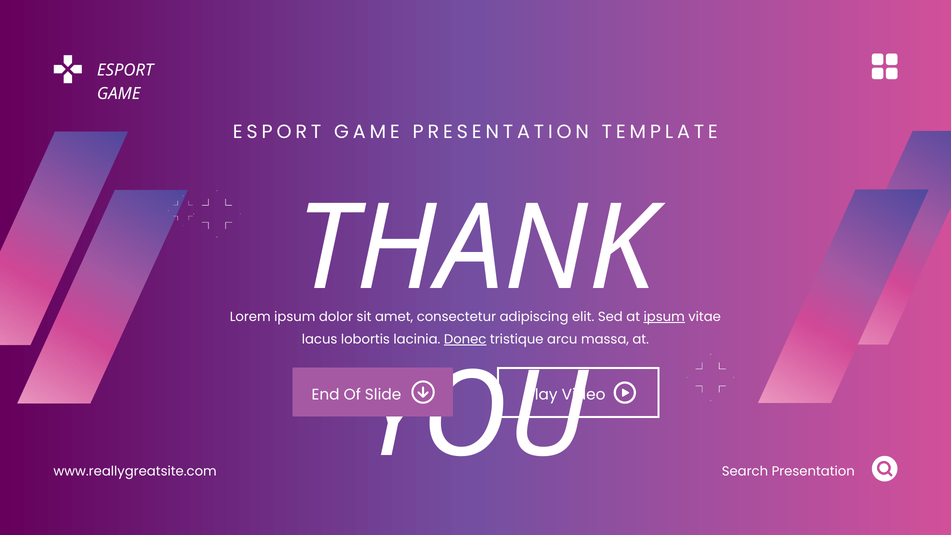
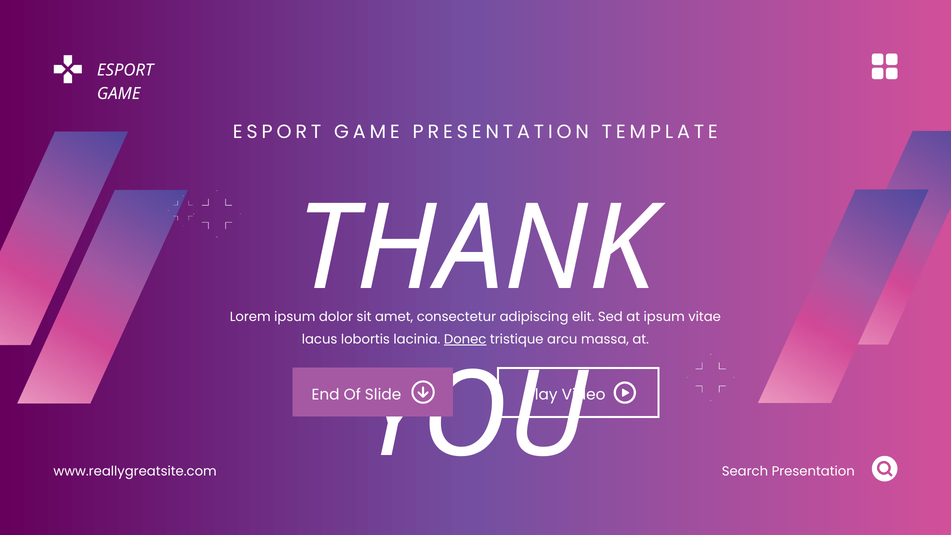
ipsum underline: present -> none (664, 317)
